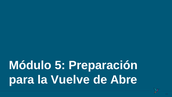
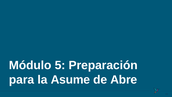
Vuelve: Vuelve -> Asume (70, 79)
